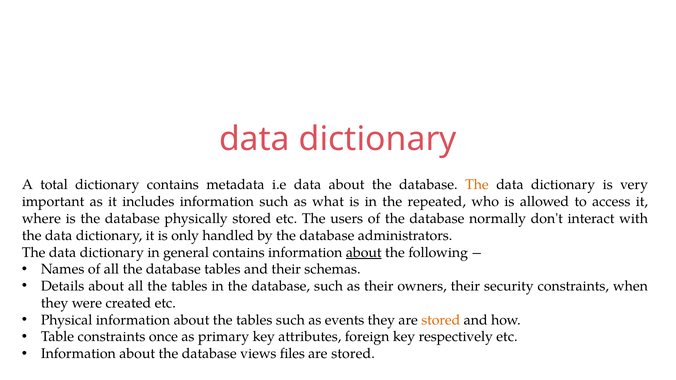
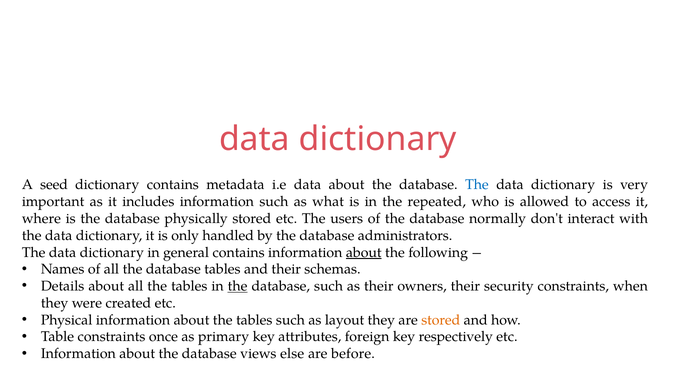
total: total -> seed (54, 185)
The colour: orange -> blue (477, 185)
the underline: none -> present (238, 286)
events: events -> layout (345, 320)
files: files -> else (292, 354)
stored: stored -> before (353, 354)
